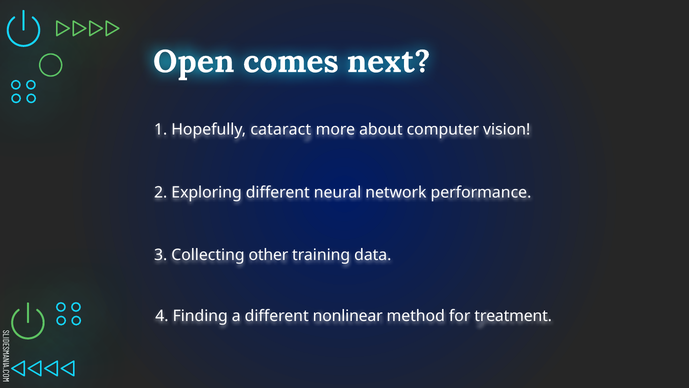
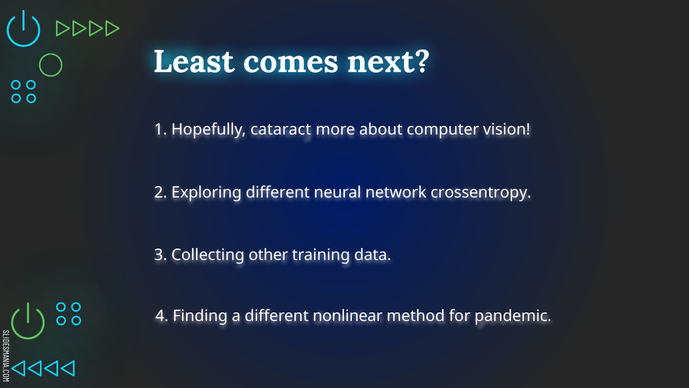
Open: Open -> Least (194, 62)
performance: performance -> crossentropy (481, 192)
treatment: treatment -> pandemic (513, 316)
